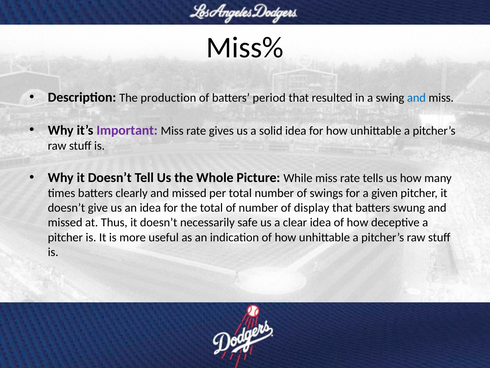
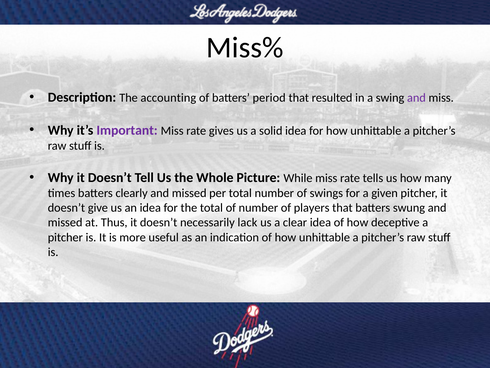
production: production -> accounting (168, 98)
and colour: blue -> purple (416, 98)
display: display -> players (312, 208)
safe: safe -> lack (247, 222)
